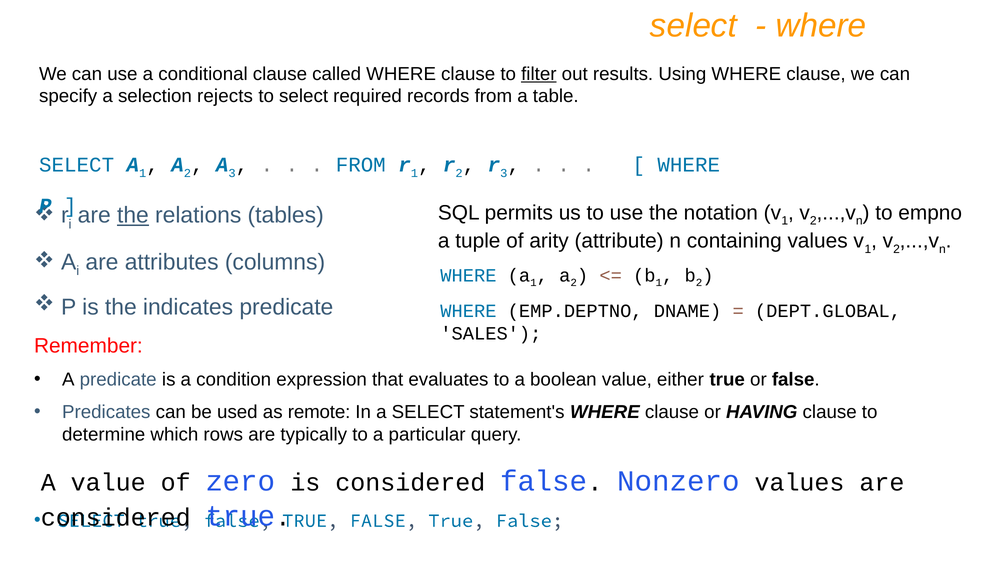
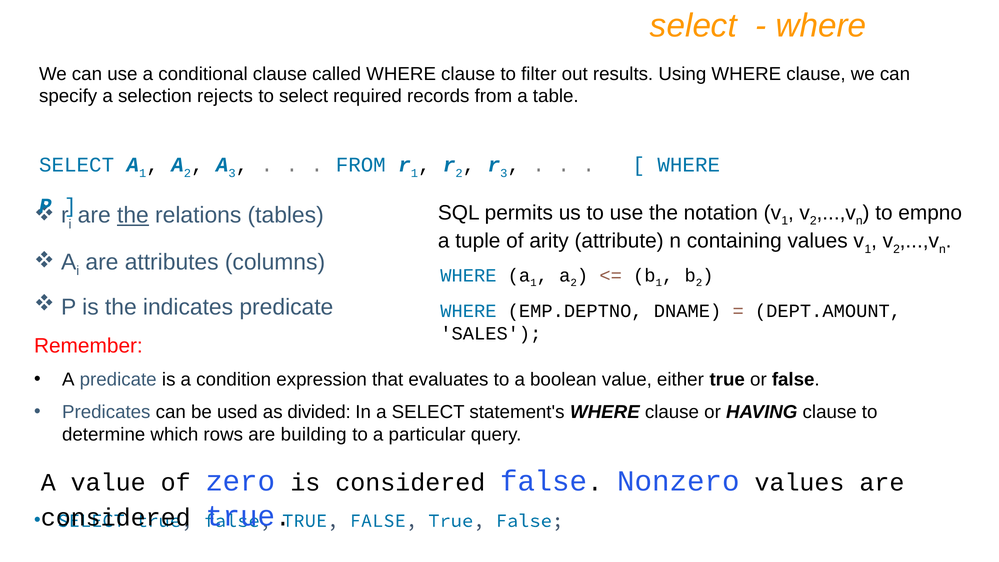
filter underline: present -> none (539, 74)
DEPT.GLOBAL: DEPT.GLOBAL -> DEPT.AMOUNT (828, 311)
remote: remote -> divided (319, 412)
typically: typically -> building (314, 434)
